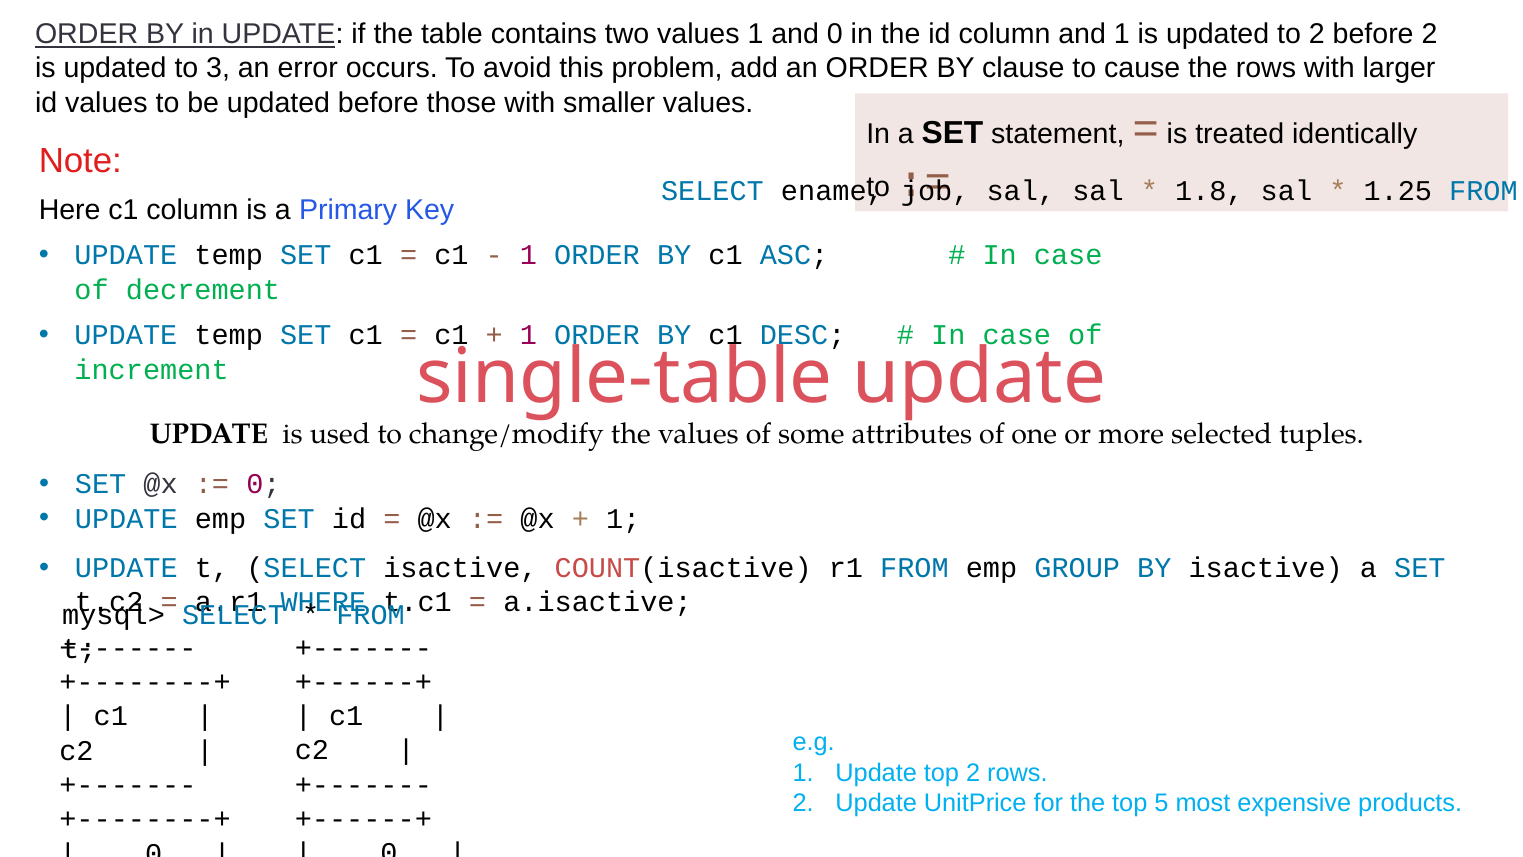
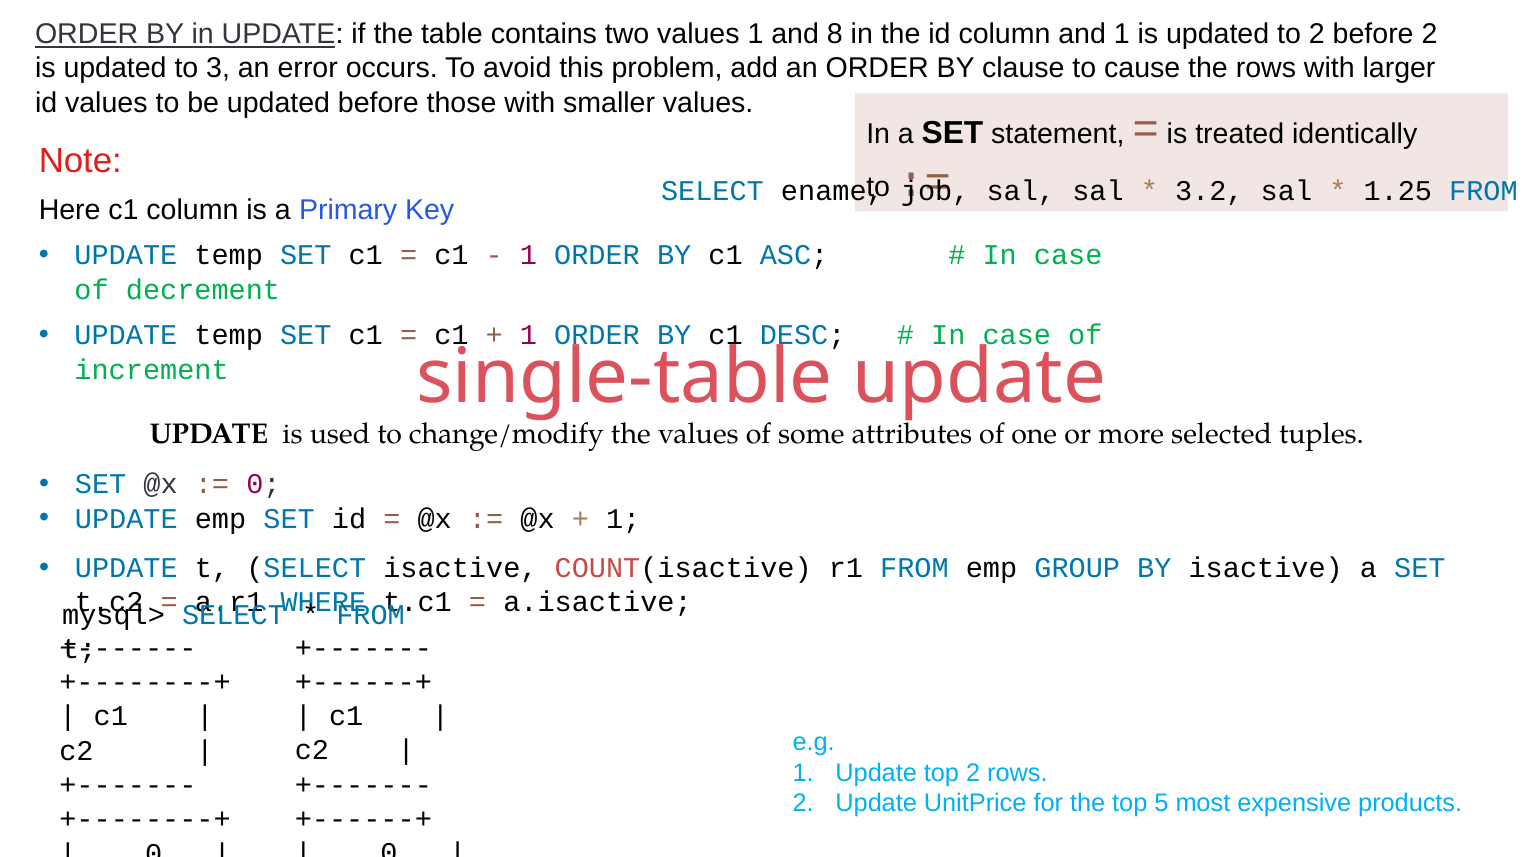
and 0: 0 -> 8 (835, 34)
1.8: 1.8 -> 3.2 (1209, 191)
